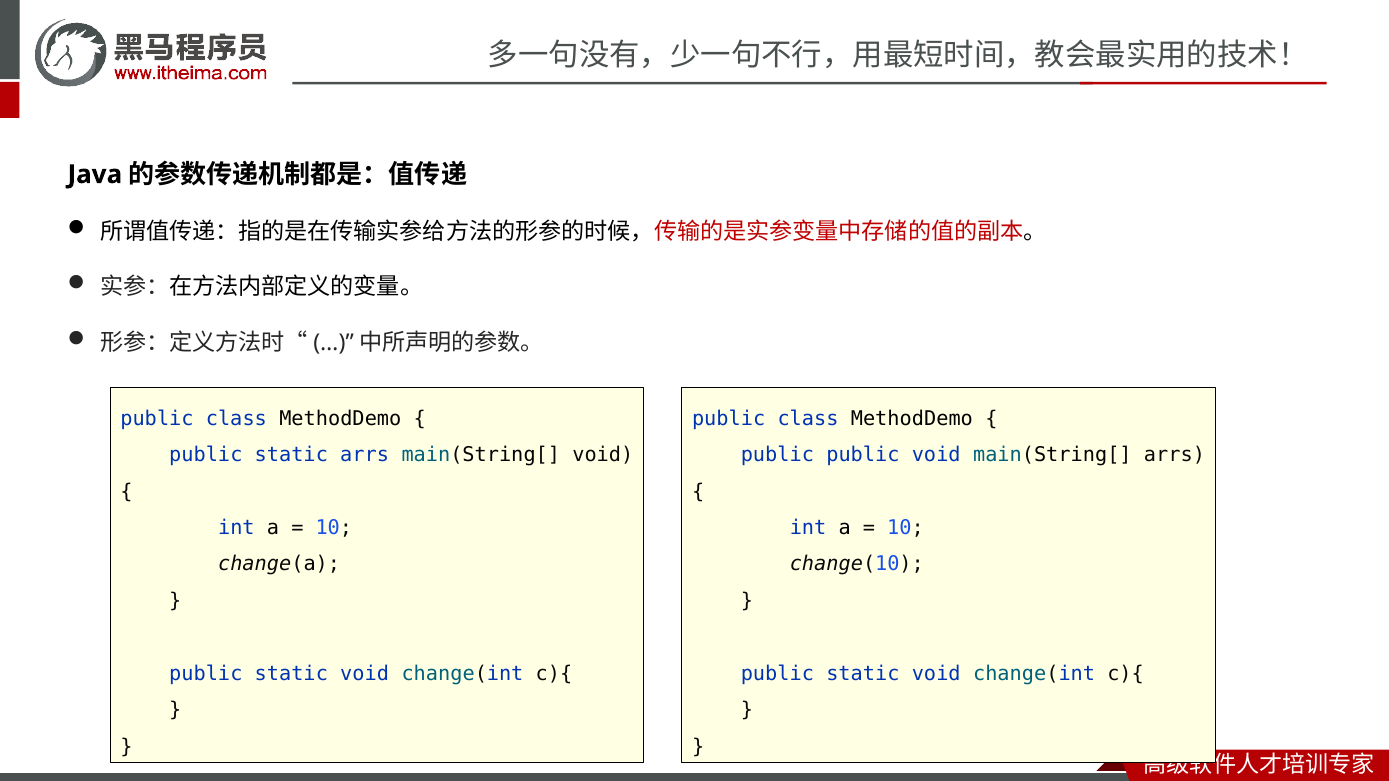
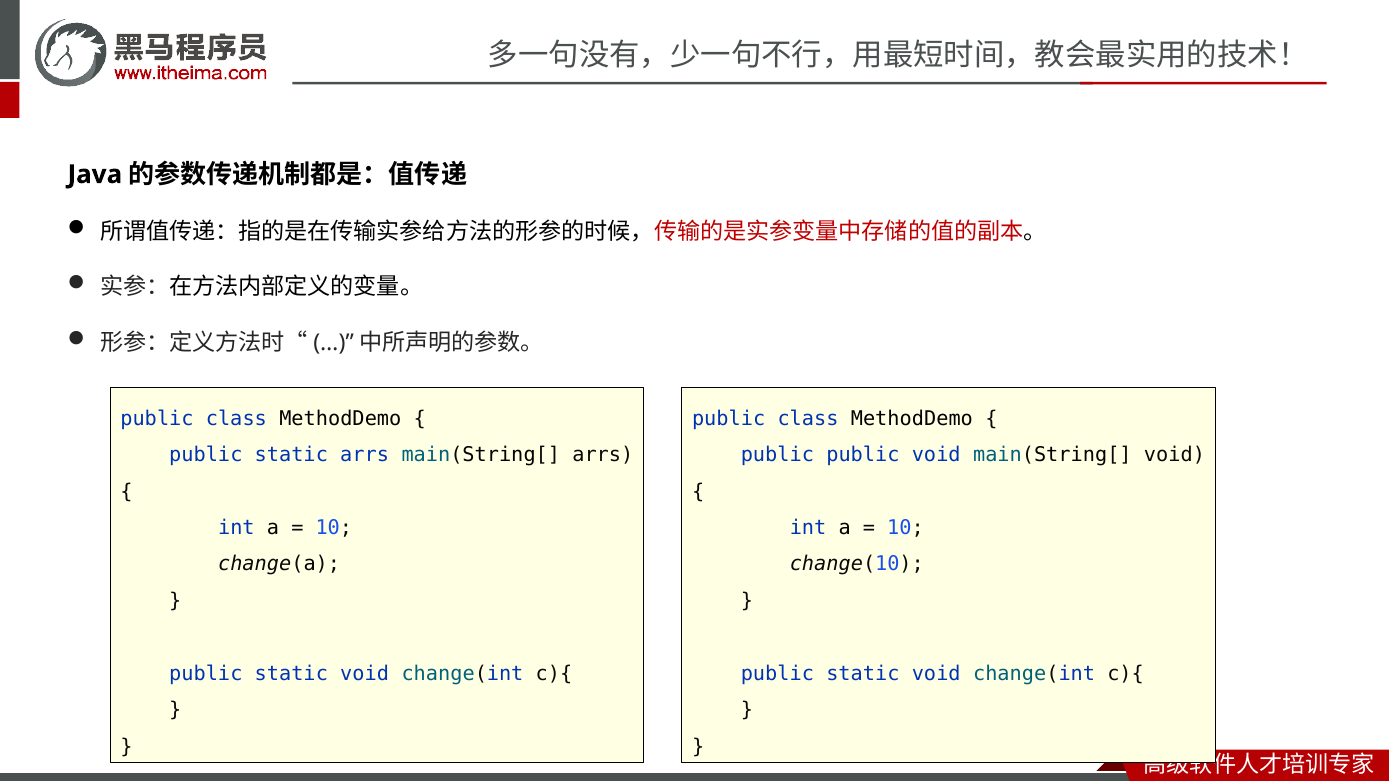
main(String[ void: void -> arrs (603, 455)
main(String[ arrs: arrs -> void (1174, 455)
